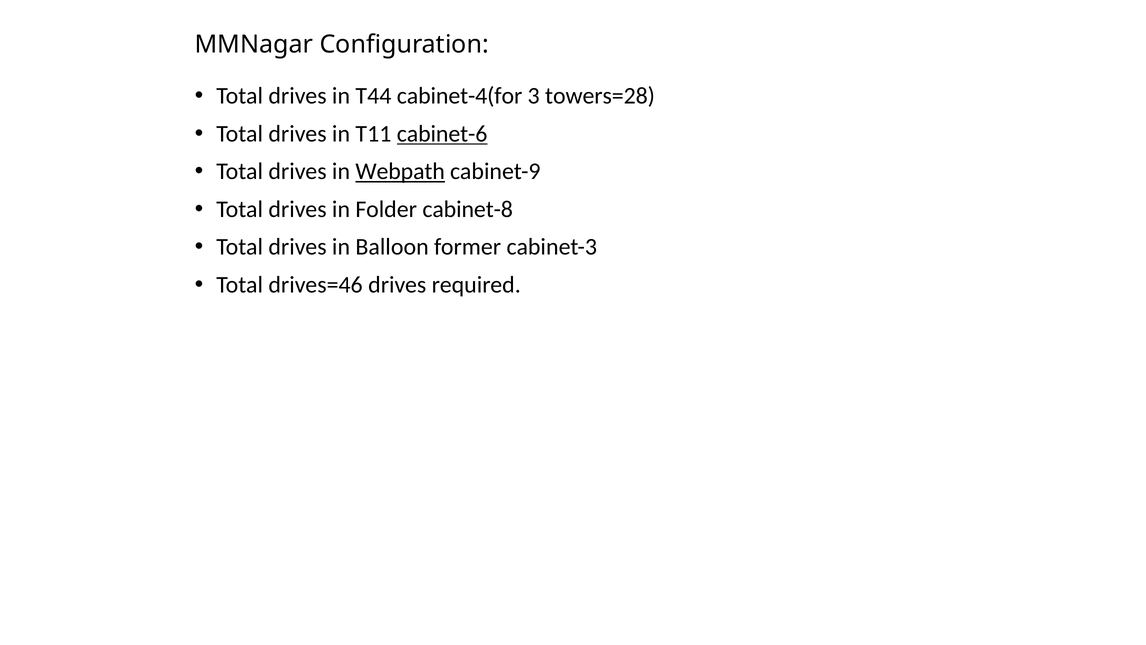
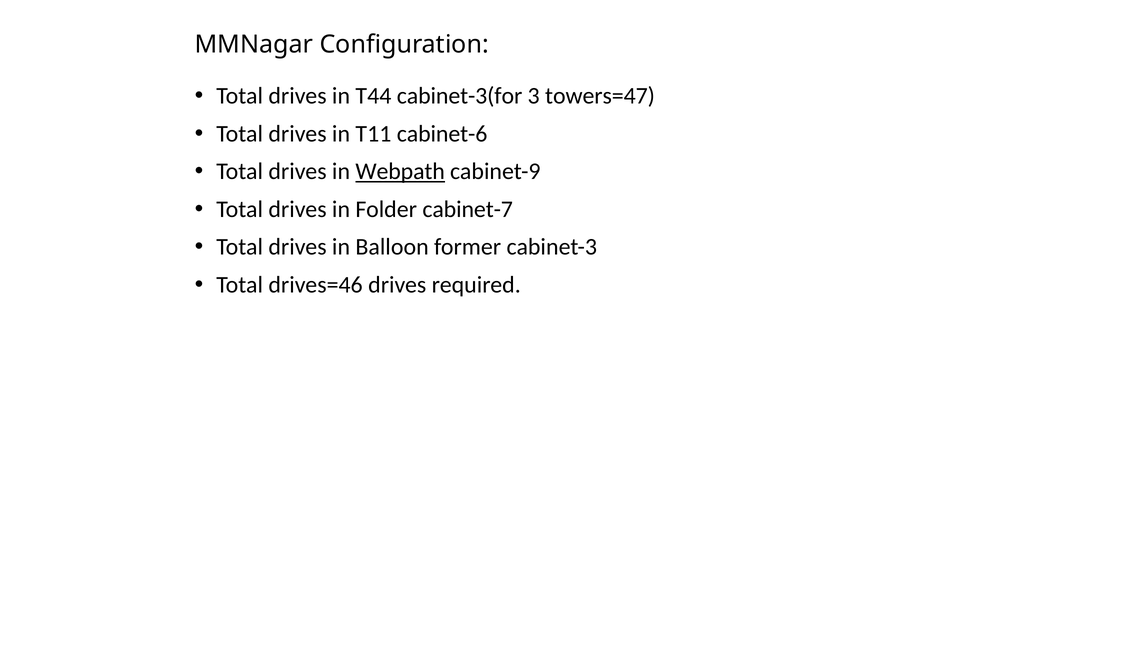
cabinet-4(for: cabinet-4(for -> cabinet-3(for (460, 96)
towers=28: towers=28 -> towers=47 (600, 96)
cabinet-6 underline: present -> none (442, 134)
cabinet-8: cabinet-8 -> cabinet-7 (468, 209)
